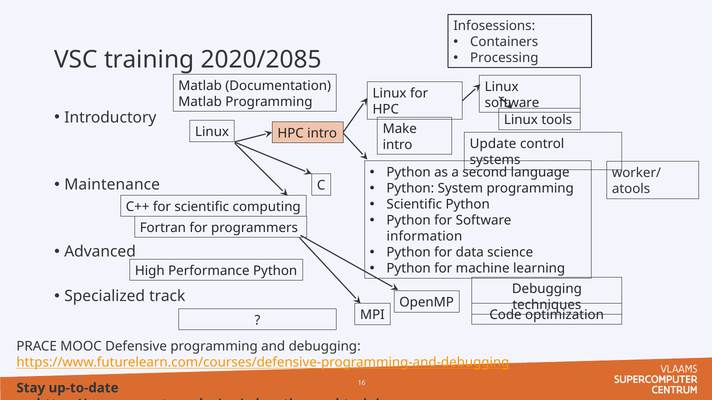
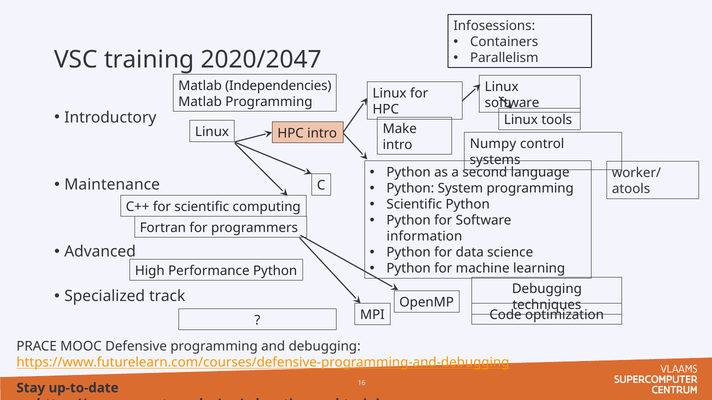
Processing: Processing -> Parallelism (504, 58)
2020/2085: 2020/2085 -> 2020/2047 (261, 60)
Documentation: Documentation -> Independencies (278, 86)
Update: Update -> Numpy (493, 144)
